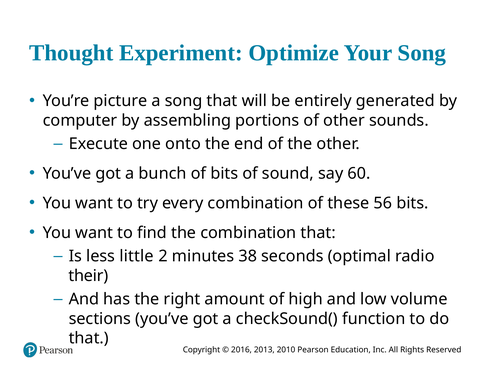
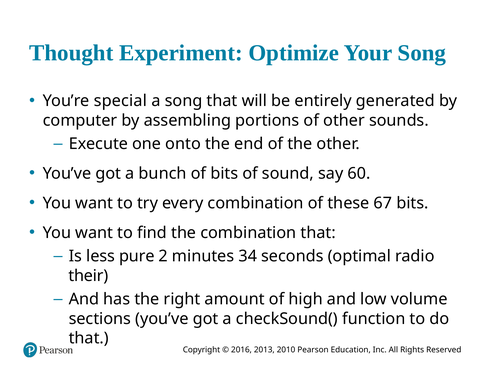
picture: picture -> special (120, 101)
56: 56 -> 67 (383, 203)
little: little -> pure (137, 256)
38: 38 -> 34 (248, 256)
